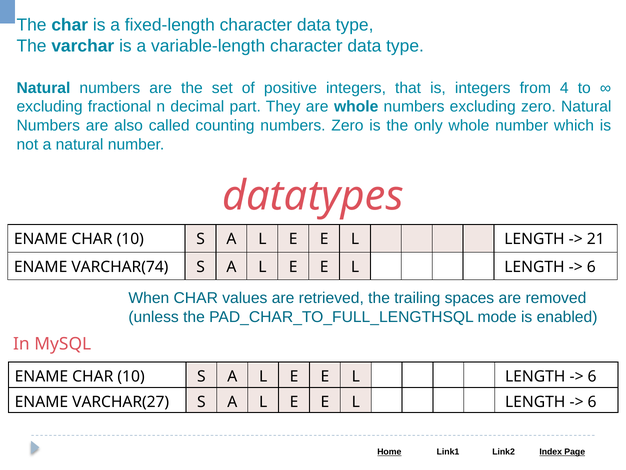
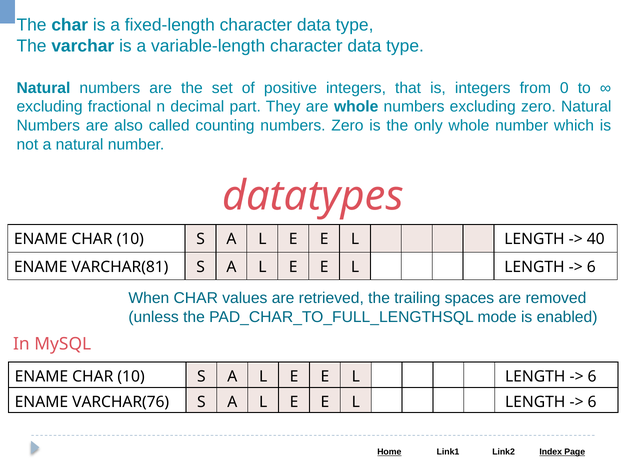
4: 4 -> 0 (564, 88)
21: 21 -> 40 (596, 239)
VARCHAR(74: VARCHAR(74 -> VARCHAR(81 (120, 267)
VARCHAR(27: VARCHAR(27 -> VARCHAR(76 (121, 402)
